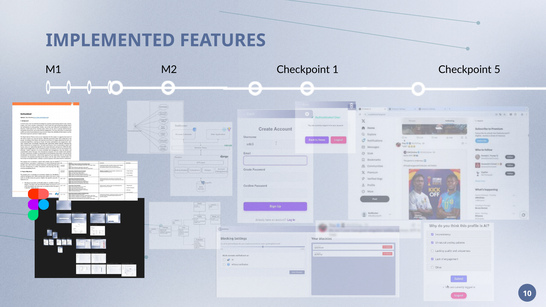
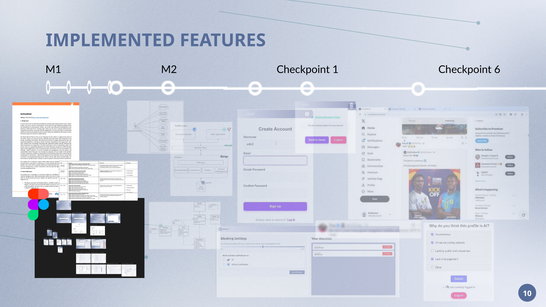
5: 5 -> 6 (497, 70)
